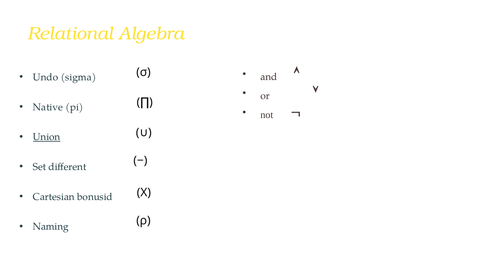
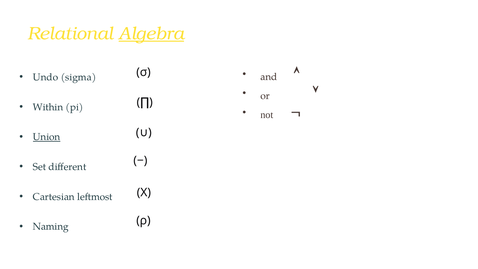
Algebra underline: none -> present (151, 34)
Native: Native -> Within (48, 107)
bonusid: bonusid -> leftmost (95, 197)
